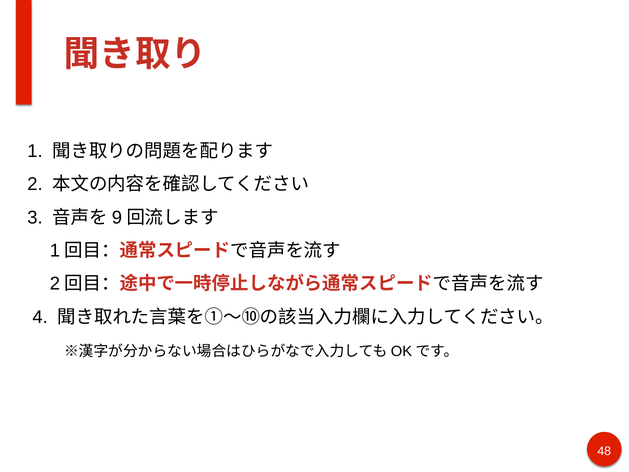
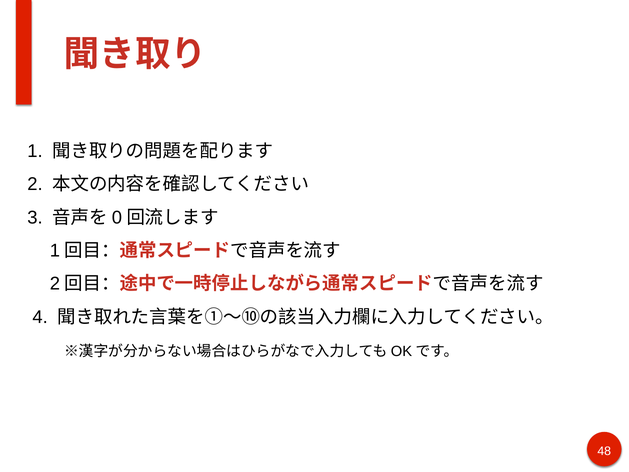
9: 9 -> 0 (117, 217)
